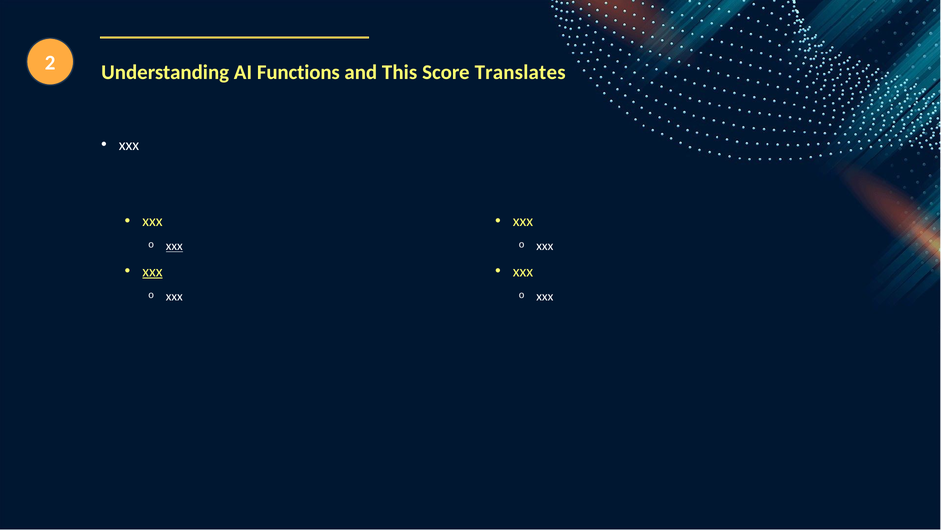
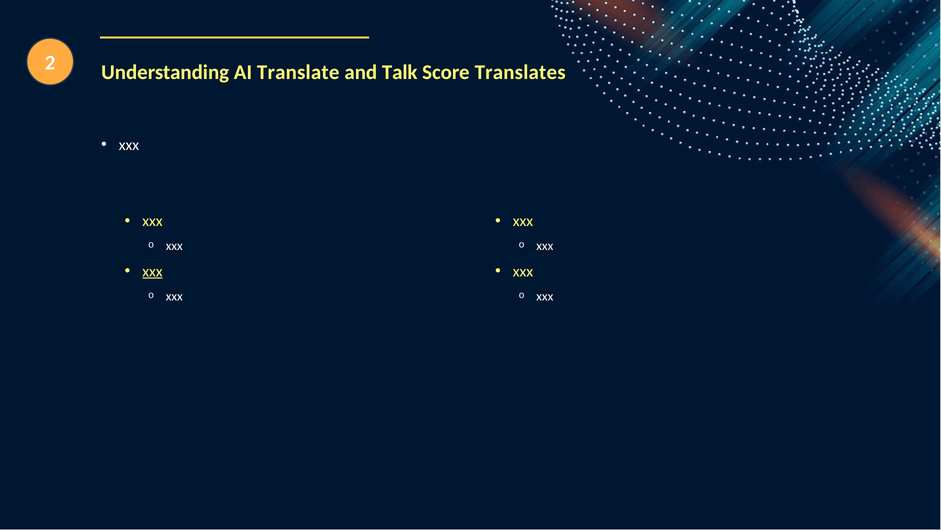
Functions: Functions -> Translate (298, 72)
This: This -> Talk (400, 72)
xxx underline: present -> none (174, 246)
